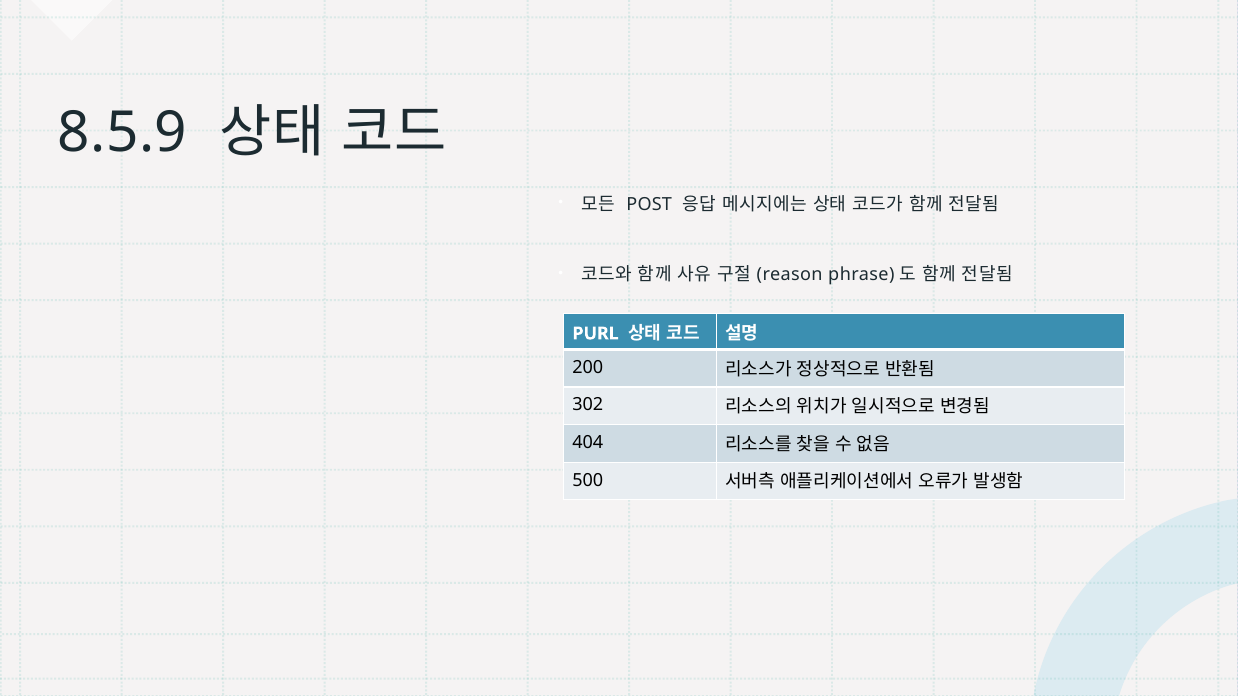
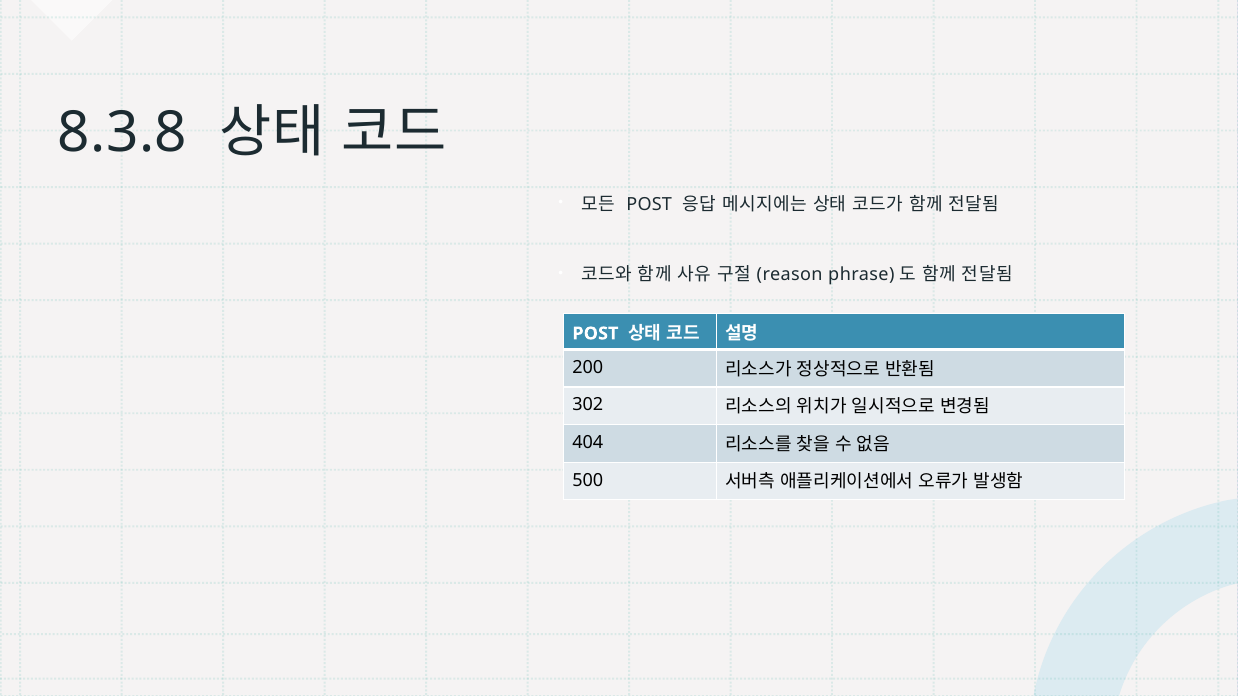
8.5.9: 8.5.9 -> 8.3.8 (122, 132)
PURL: PURL -> POST (595, 334)
